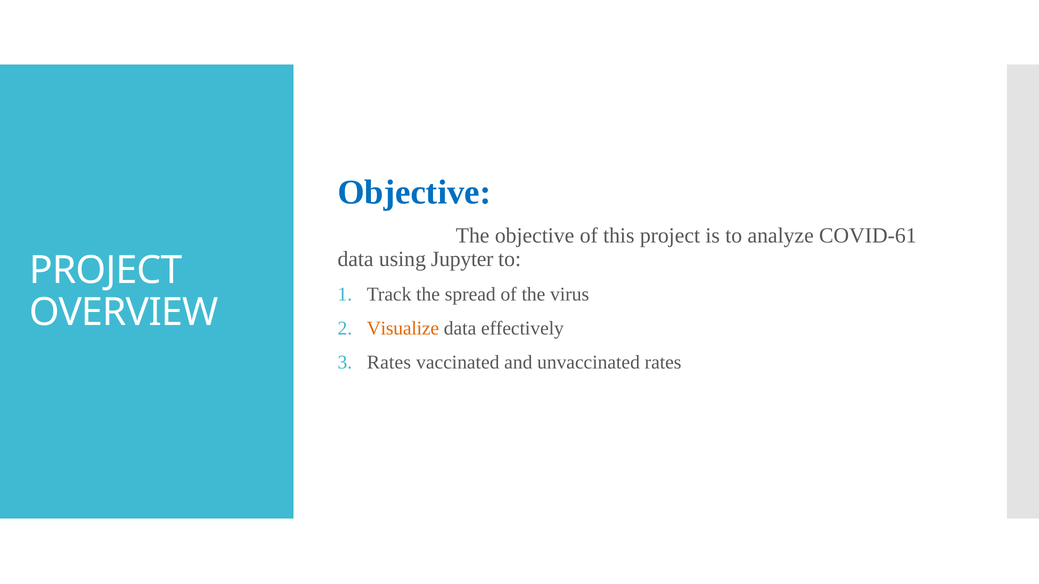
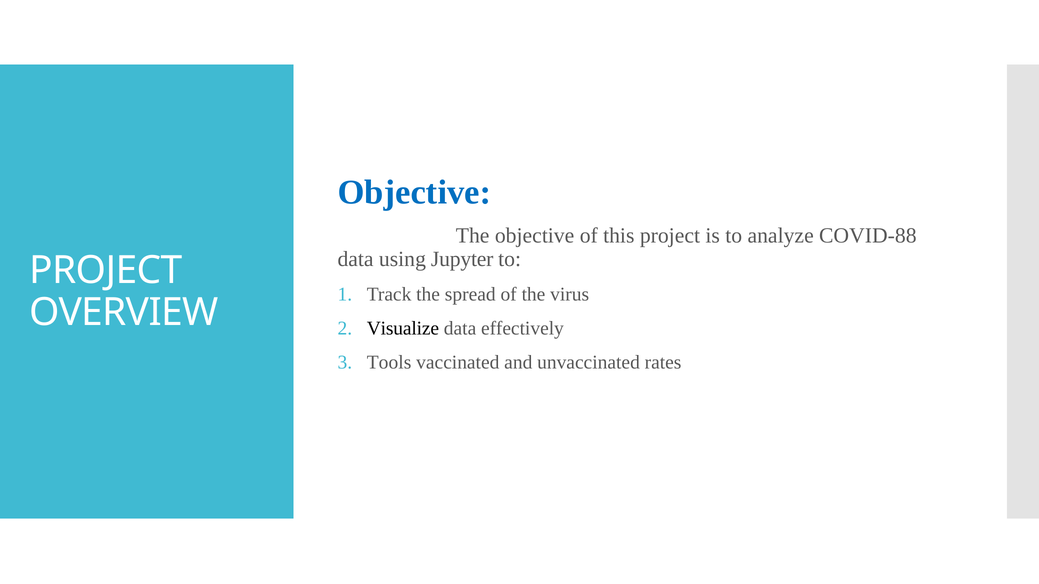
COVID-61: COVID-61 -> COVID-88 (868, 236)
Visualize colour: orange -> black (403, 329)
Rates: Rates -> Tools (389, 363)
